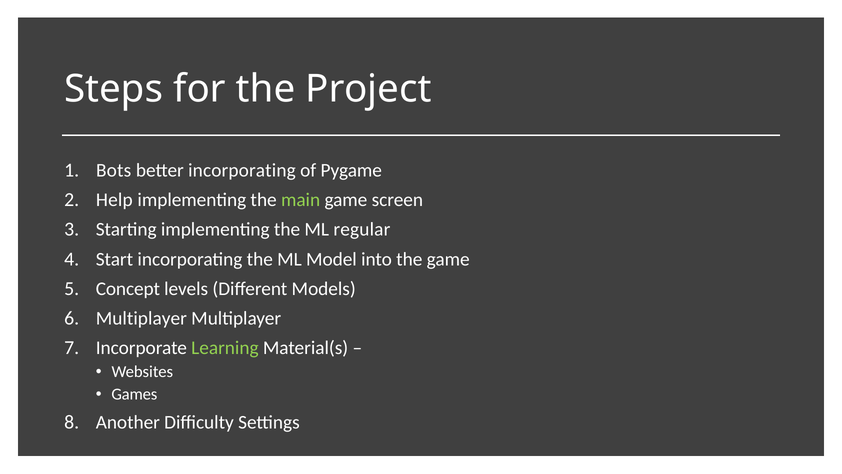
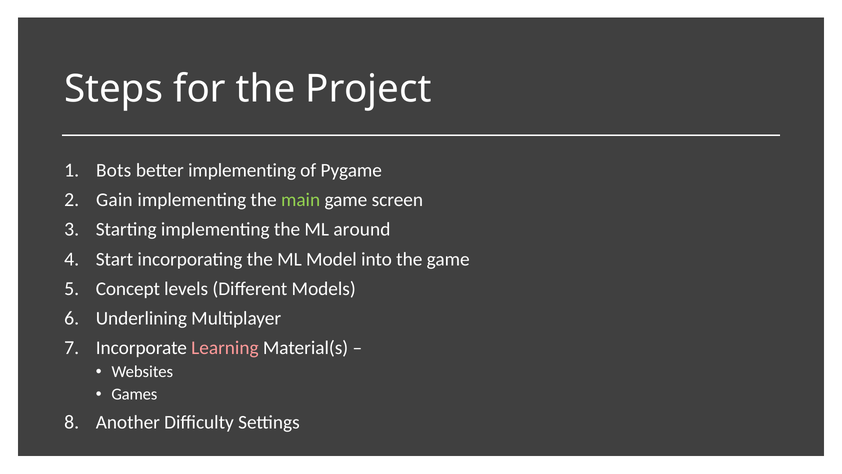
better incorporating: incorporating -> implementing (242, 170)
Help: Help -> Gain (114, 200)
regular: regular -> around (362, 229)
Multiplayer: Multiplayer -> Underlining (141, 318)
Learning colour: light green -> pink (225, 348)
